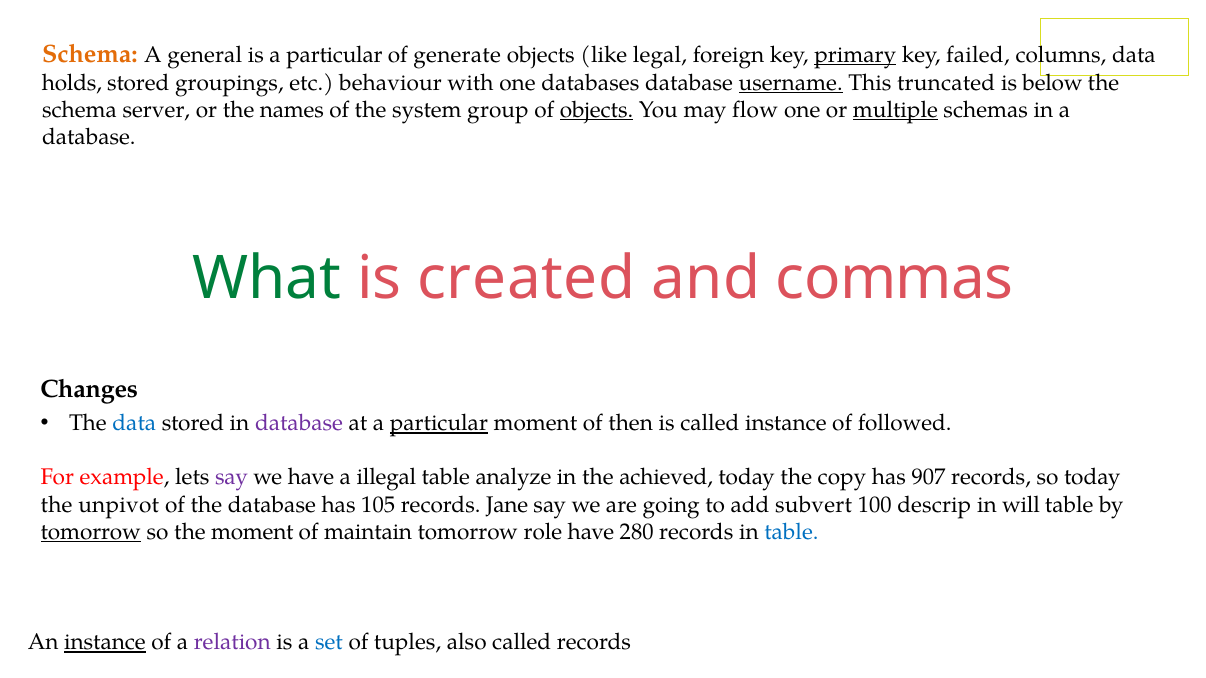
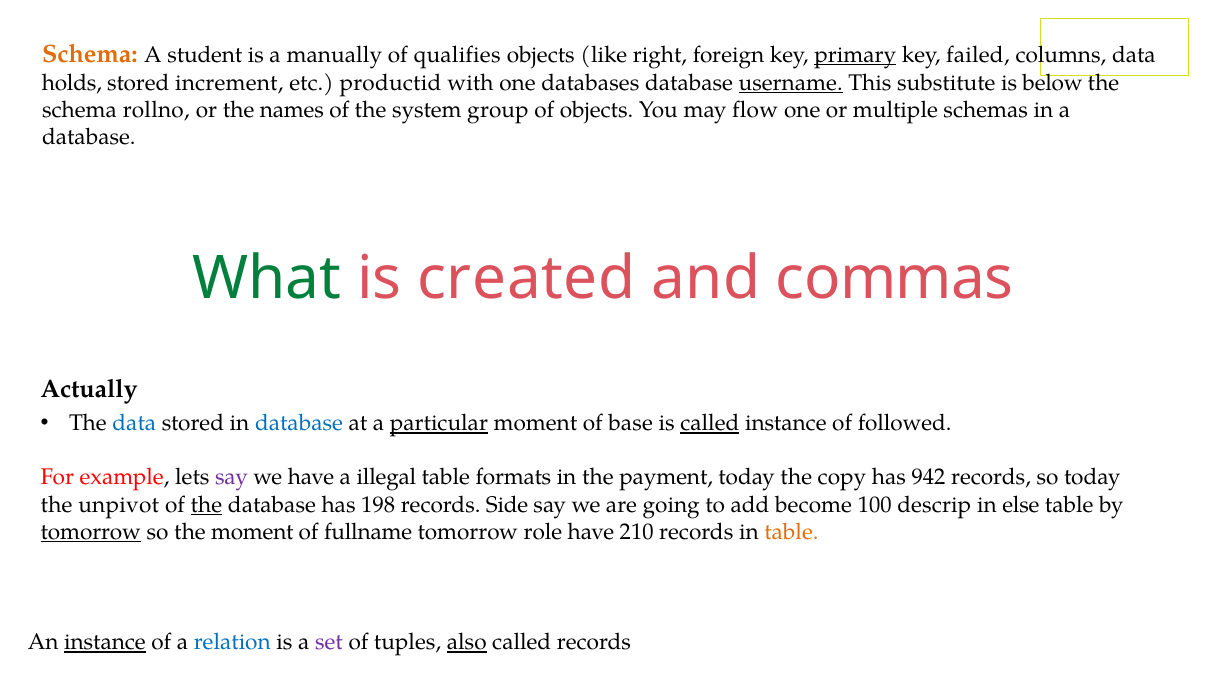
general: general -> student (205, 55)
is a particular: particular -> manually (334, 55)
generate: generate -> qualifies (457, 55)
legal: legal -> right (660, 55)
groupings: groupings -> increment (229, 83)
behaviour: behaviour -> productid (390, 83)
truncated: truncated -> substitute (946, 83)
server: server -> rollno (156, 110)
objects underline: present -> none (597, 110)
multiple underline: present -> none (895, 110)
Changes: Changes -> Actually (89, 389)
database colour: purple -> blue (299, 423)
then: then -> base (631, 423)
called underline: none -> present (710, 423)
analyze: analyze -> formats (513, 478)
achieved: achieved -> payment (666, 478)
907: 907 -> 942 (929, 478)
the underline: none -> present (206, 505)
105: 105 -> 198 (378, 505)
Jane: Jane -> Side (507, 505)
subvert: subvert -> become (814, 505)
will: will -> else (1021, 505)
maintain: maintain -> fullname (368, 532)
280: 280 -> 210 (637, 532)
table colour: blue -> orange (791, 532)
relation colour: purple -> blue (232, 643)
set colour: blue -> purple (329, 643)
also underline: none -> present (467, 643)
